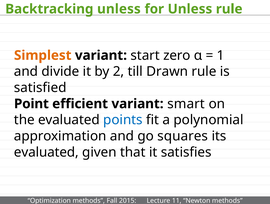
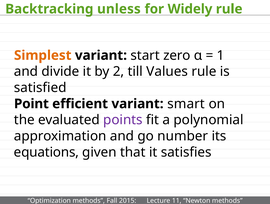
for Unless: Unless -> Widely (190, 9)
Drawn: Drawn -> Values (167, 71)
points colour: blue -> purple (123, 120)
squares: squares -> number (183, 136)
evaluated: evaluated -> equations (46, 152)
